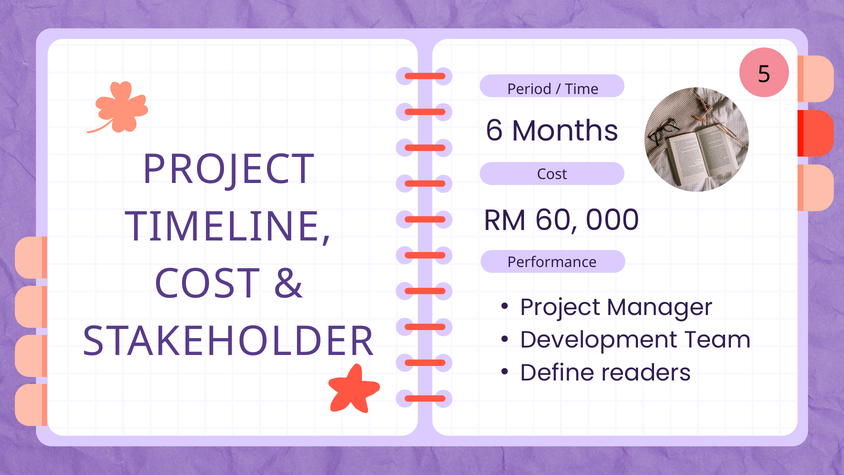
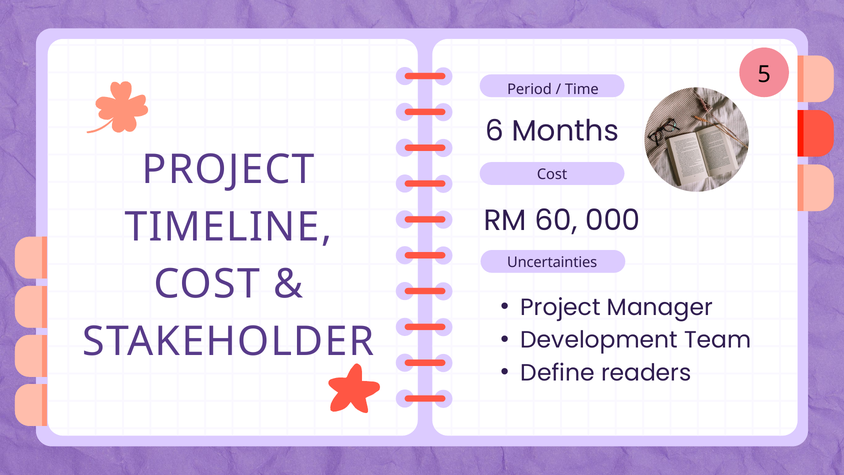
Performance: Performance -> Uncertainties (552, 262)
